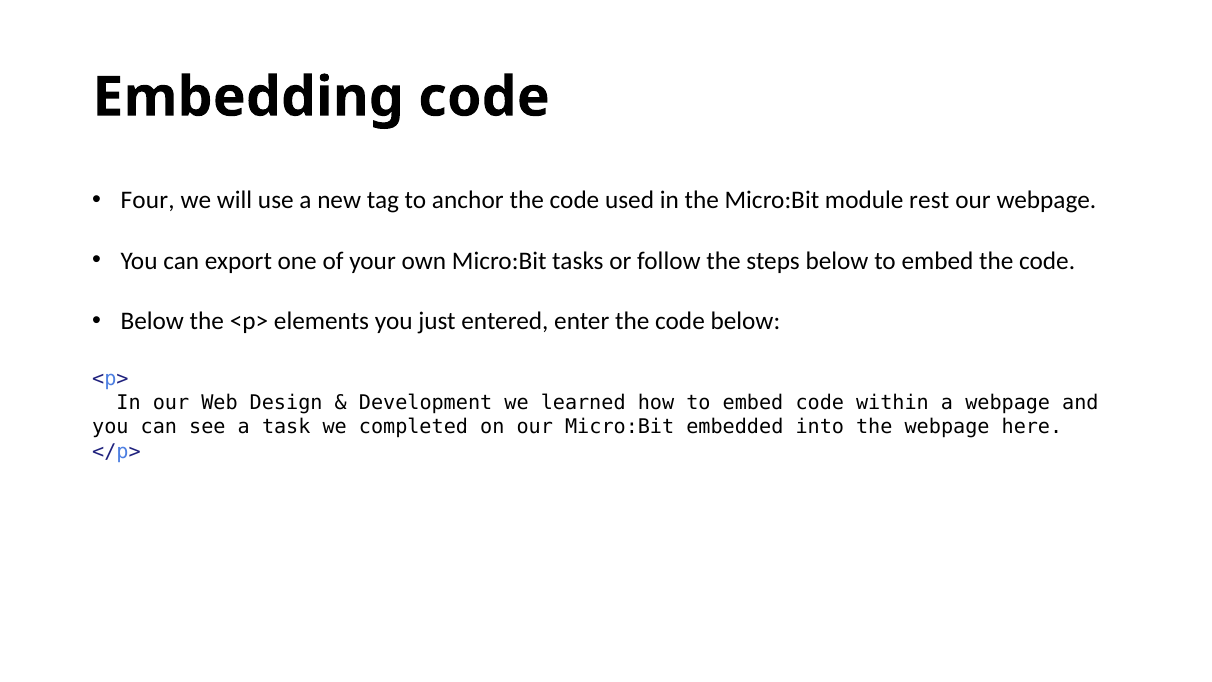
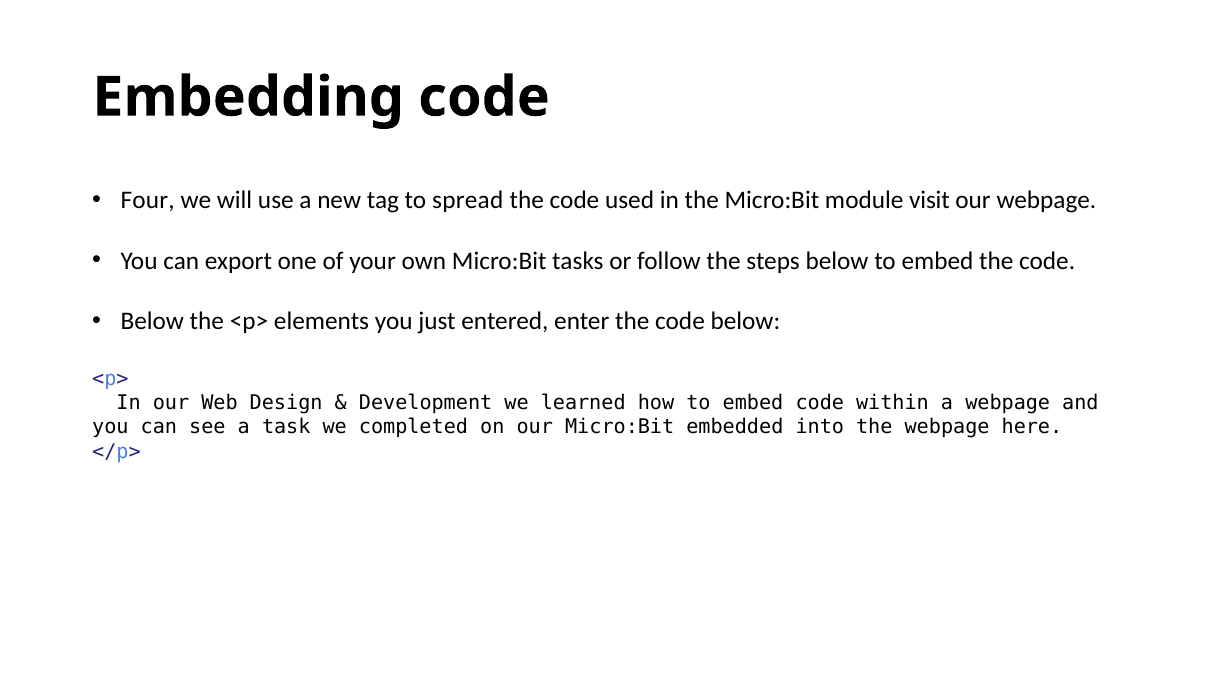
anchor: anchor -> spread (468, 200)
rest: rest -> visit (929, 200)
